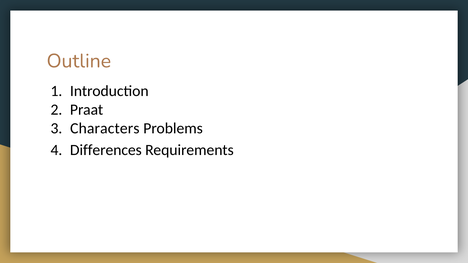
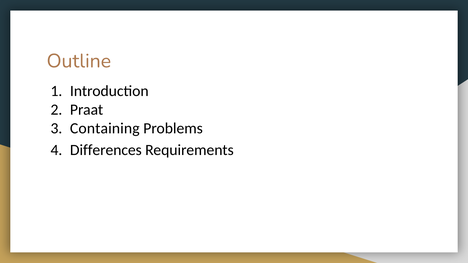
Characters: Characters -> Containing (105, 128)
